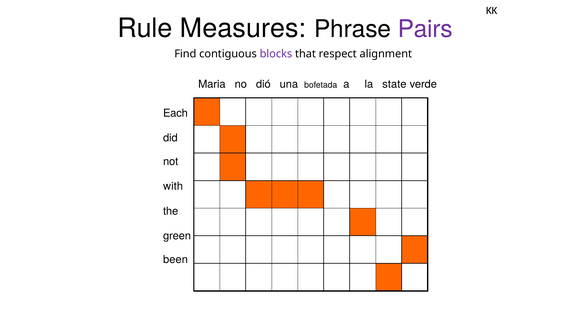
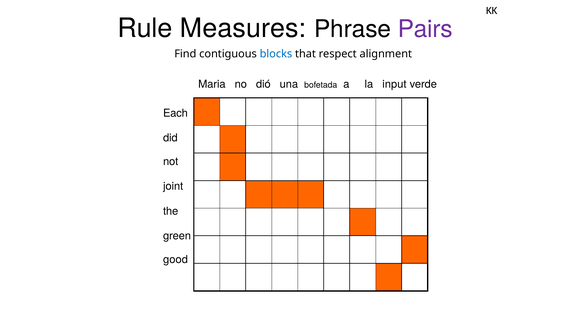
blocks colour: purple -> blue (276, 54)
state: state -> input (394, 84)
with: with -> joint (173, 186)
been: been -> good (176, 259)
